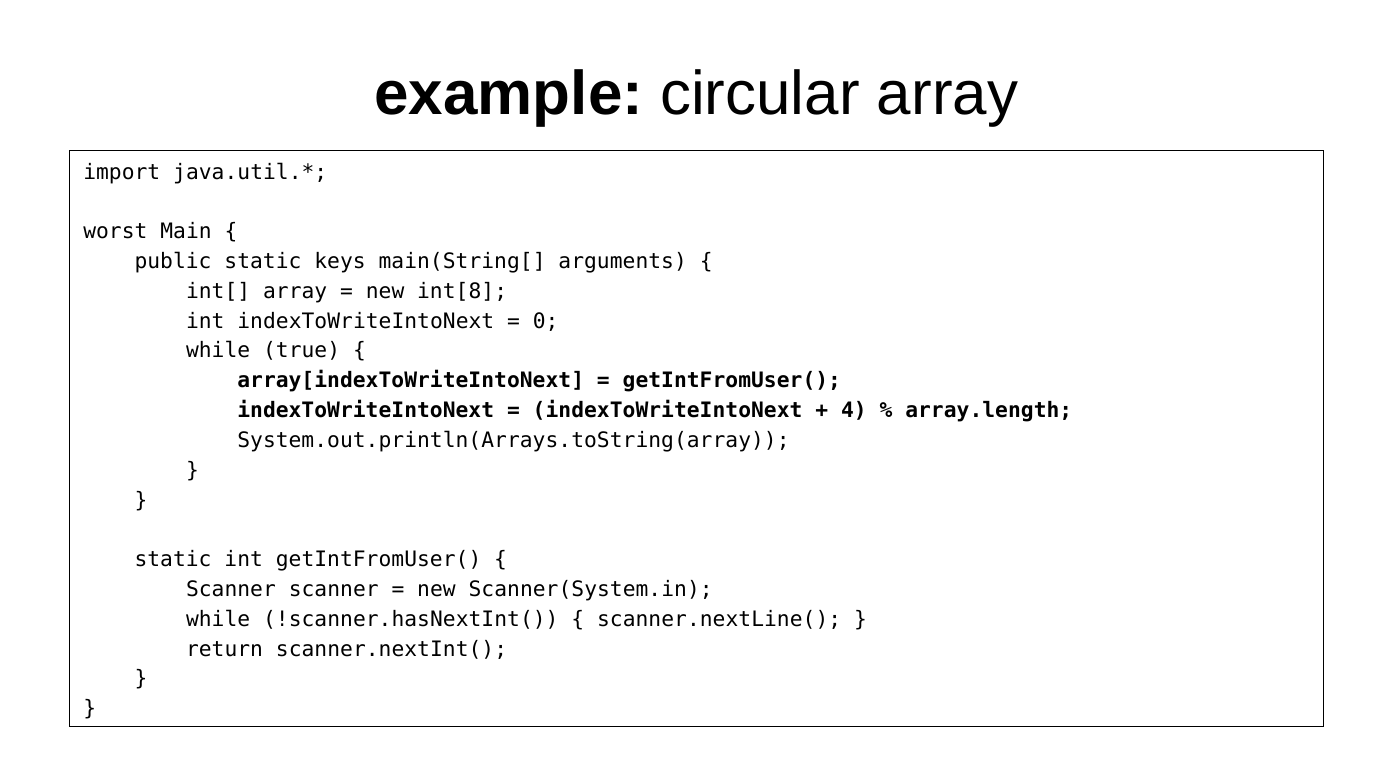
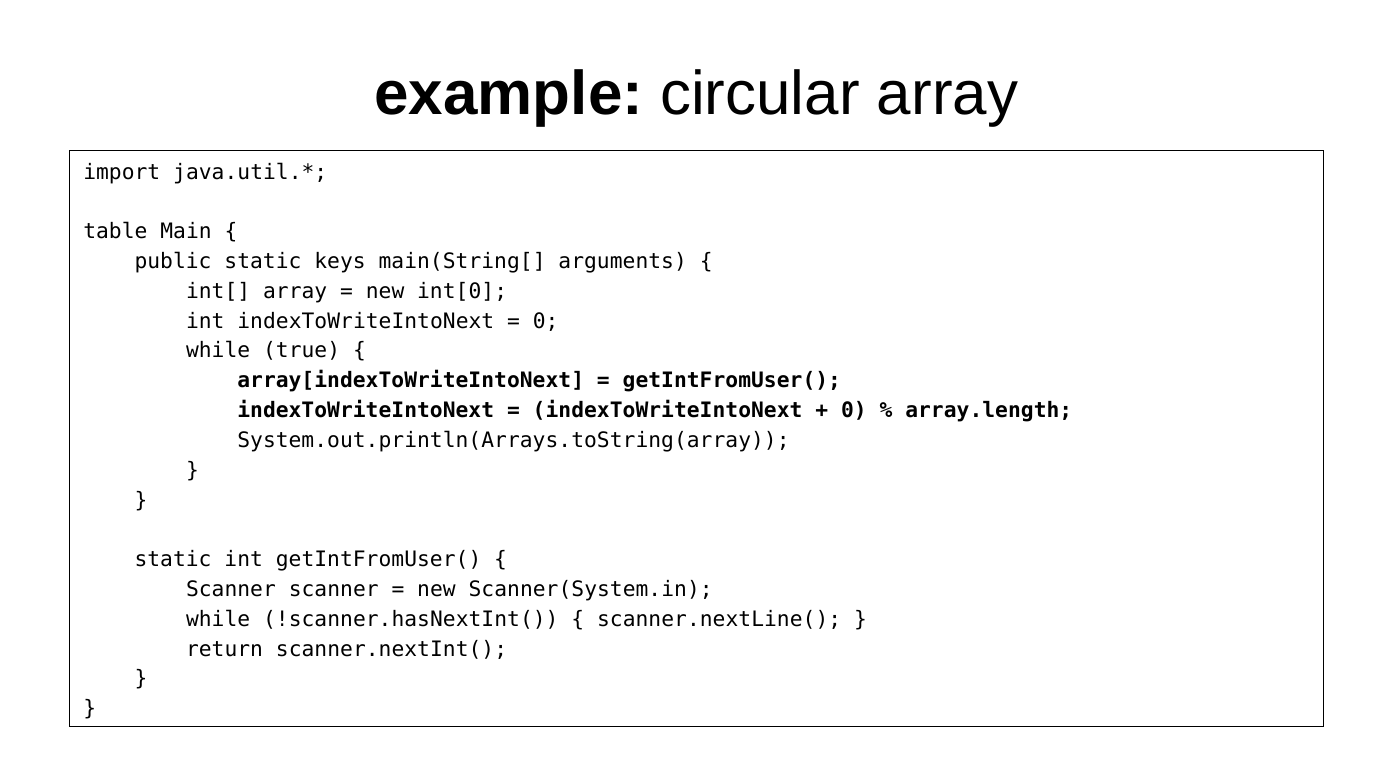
worst: worst -> table (115, 232)
int[8: int[8 -> int[0 (462, 292)
4: 4 -> 0 (854, 411)
